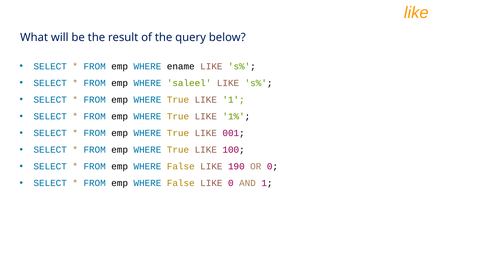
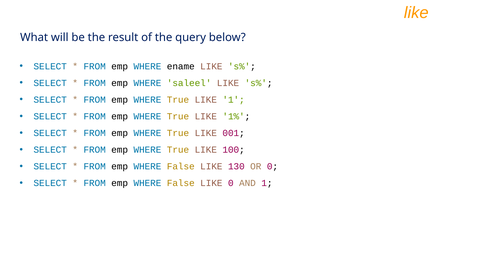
190: 190 -> 130 (236, 166)
